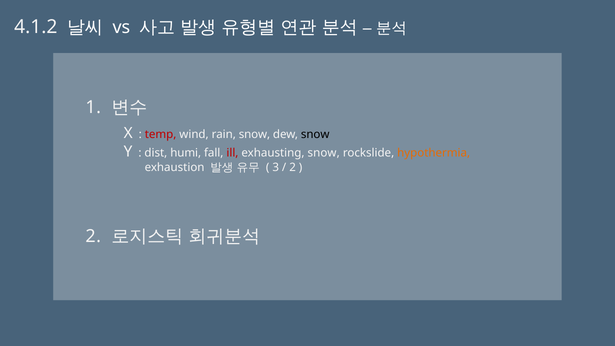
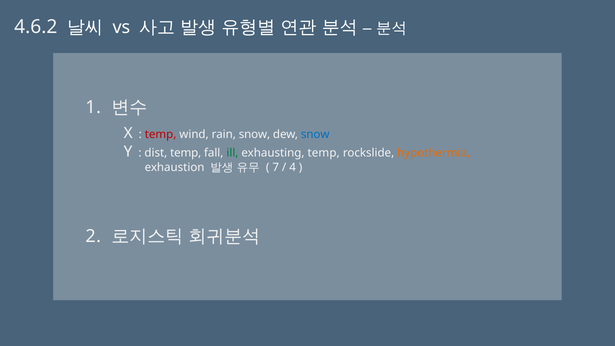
4.1.2: 4.1.2 -> 4.6.2 (36, 27)
snow colour: black -> blue (315, 134)
dist humi: humi -> temp (186, 153)
ill colour: red -> green (232, 153)
exhausting snow: snow -> temp (324, 153)
3: 3 -> 7 (276, 168)
2: 2 -> 4 (293, 168)
